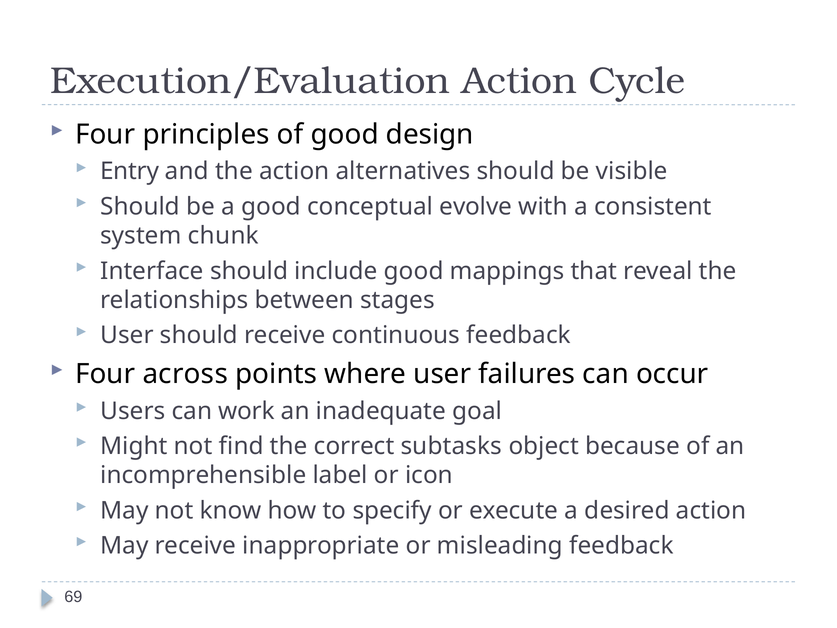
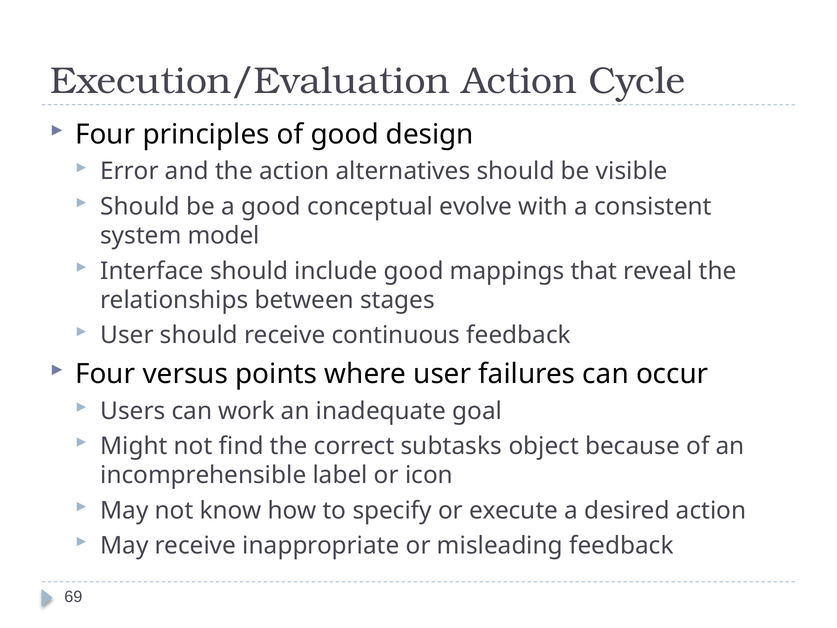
Entry: Entry -> Error (130, 171)
chunk: chunk -> model (224, 236)
across: across -> versus (185, 374)
